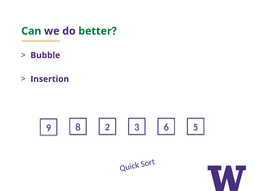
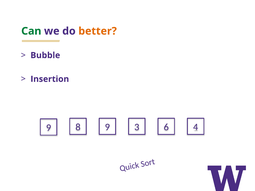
better colour: green -> orange (98, 31)
8 2: 2 -> 9 (107, 127)
5: 5 -> 4 (196, 127)
